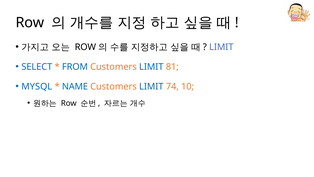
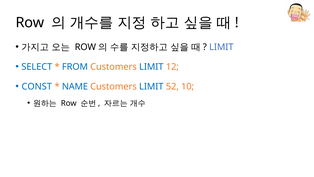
81: 81 -> 12 (172, 67)
MYSQL: MYSQL -> CONST (37, 86)
74: 74 -> 52 (172, 86)
